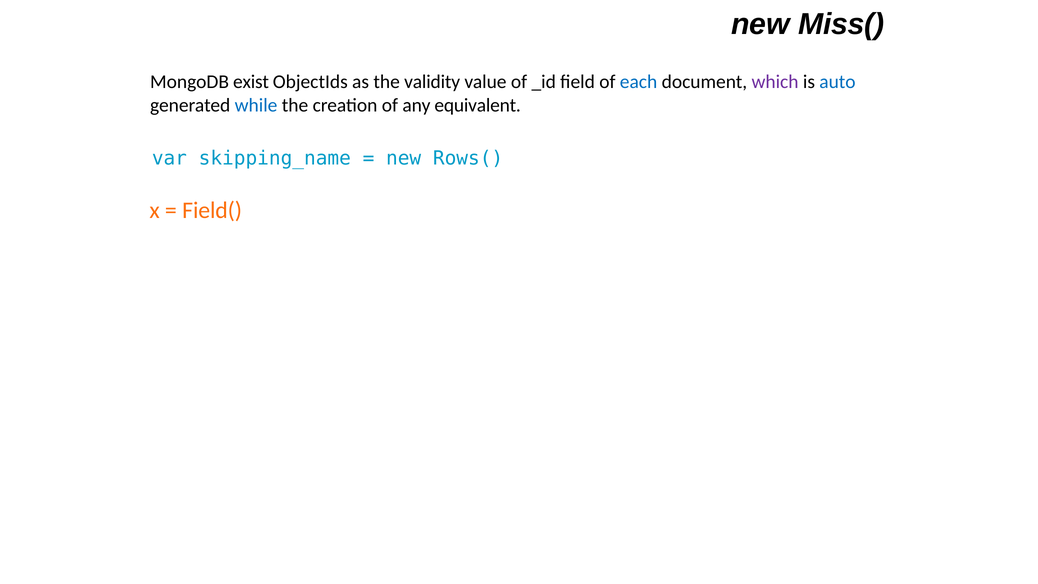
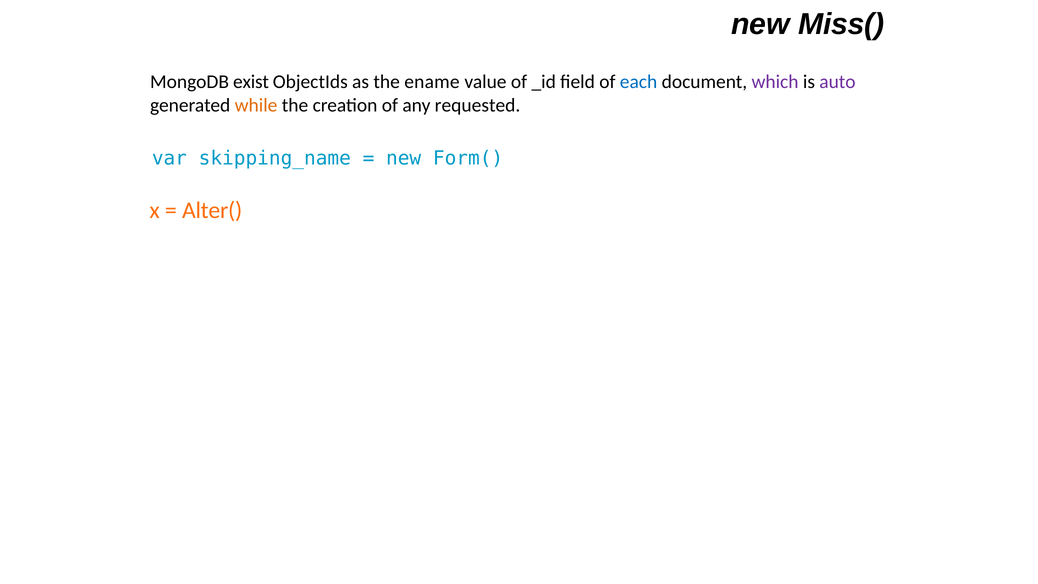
validity: validity -> ename (432, 82)
auto colour: blue -> purple (837, 82)
while colour: blue -> orange (256, 105)
equivalent: equivalent -> requested (478, 105)
Rows(: Rows( -> Form( (468, 158)
Field(: Field( -> Alter( (212, 210)
